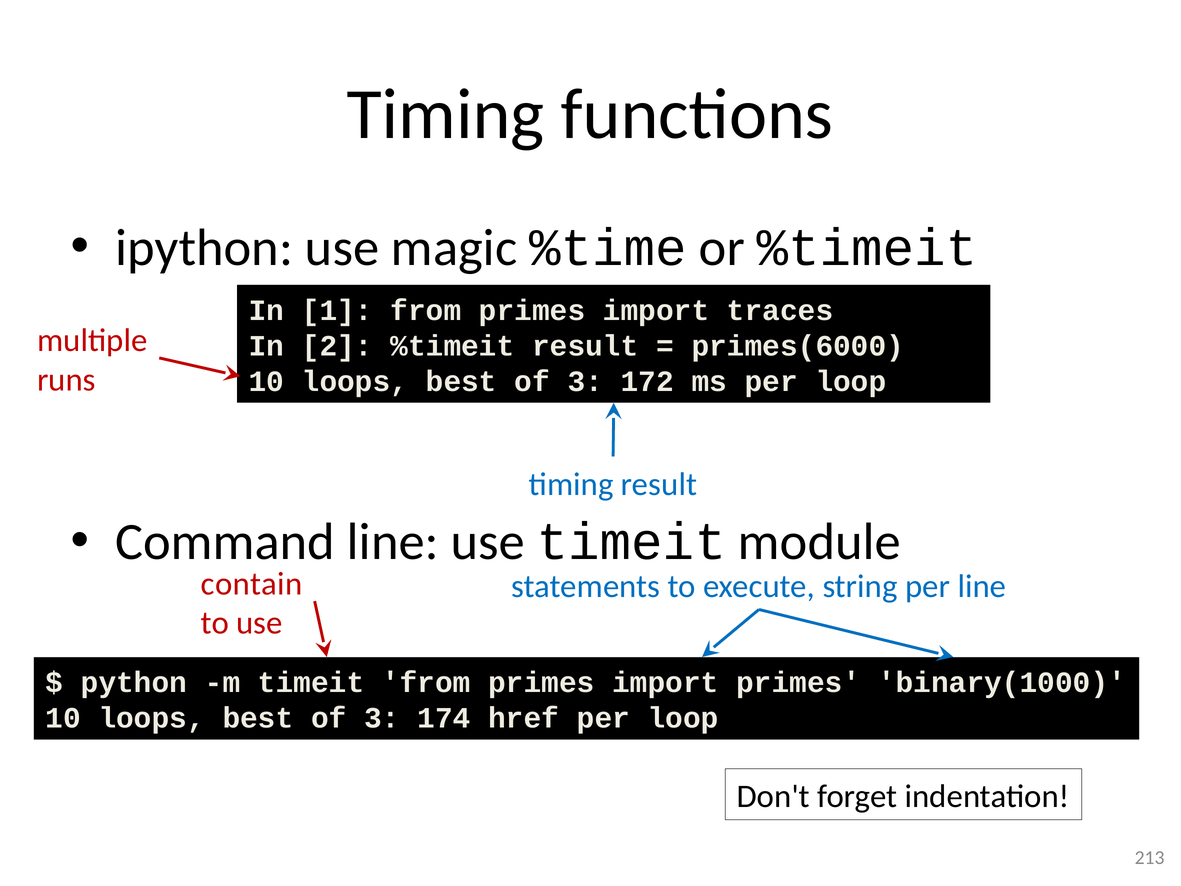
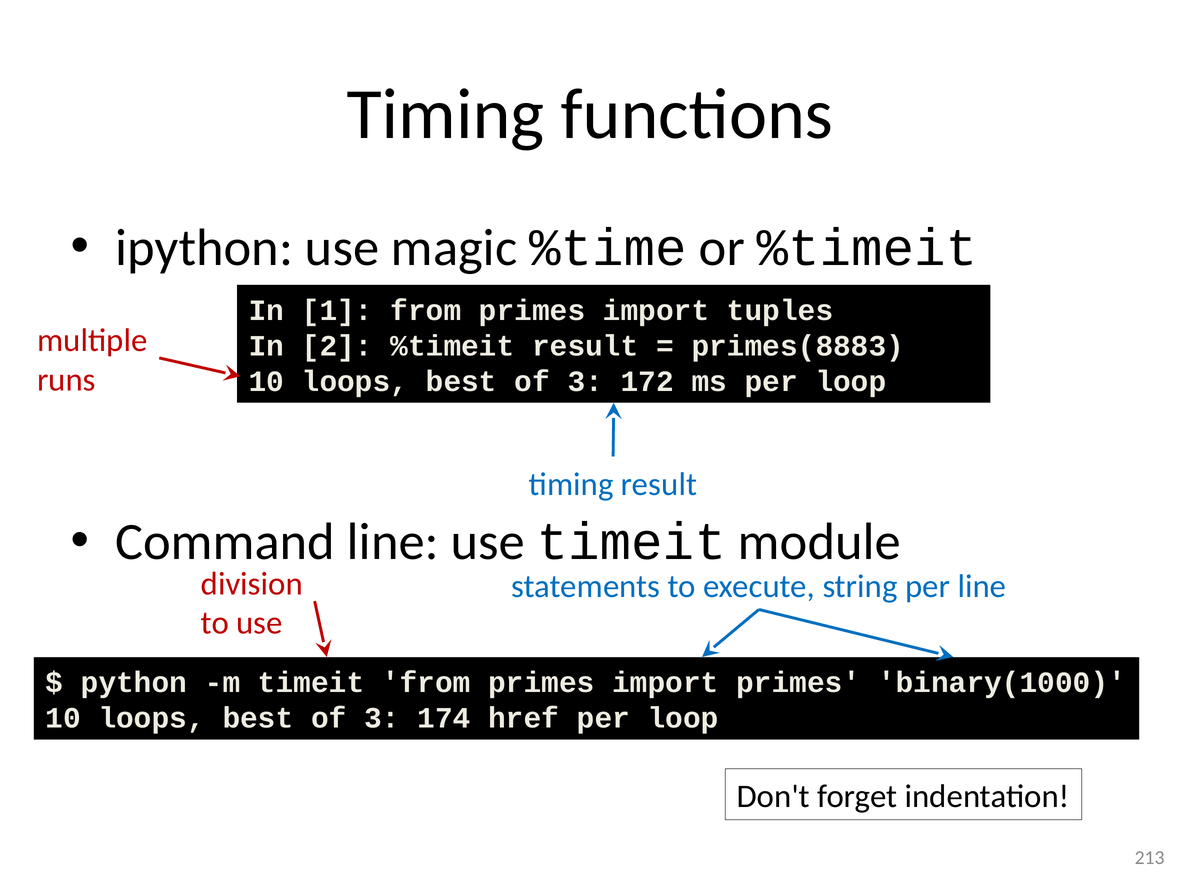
traces: traces -> tuples (780, 310)
primes(6000: primes(6000 -> primes(8883 (798, 346)
contain: contain -> division (252, 584)
